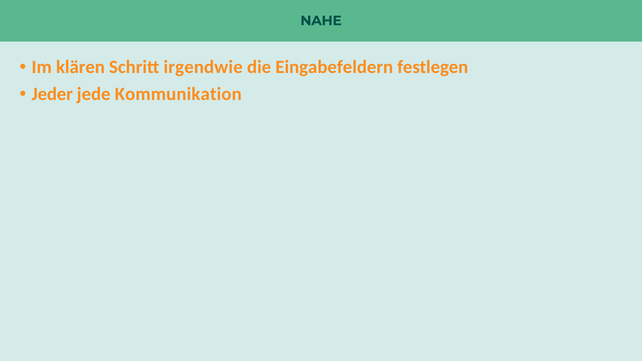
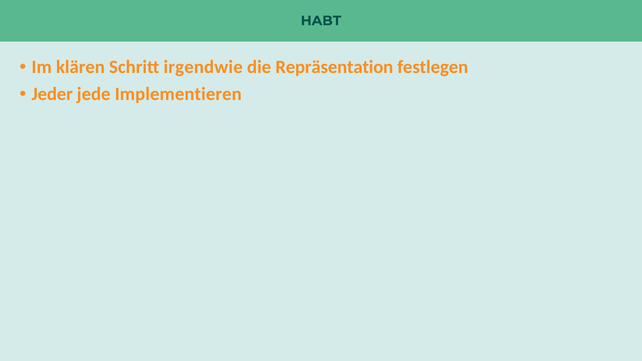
NAHE: NAHE -> HABT (321, 21)
Eingabefeldern: Eingabefeldern -> Repräsentation (334, 67)
Kommunikation: Kommunikation -> Implementieren (178, 94)
